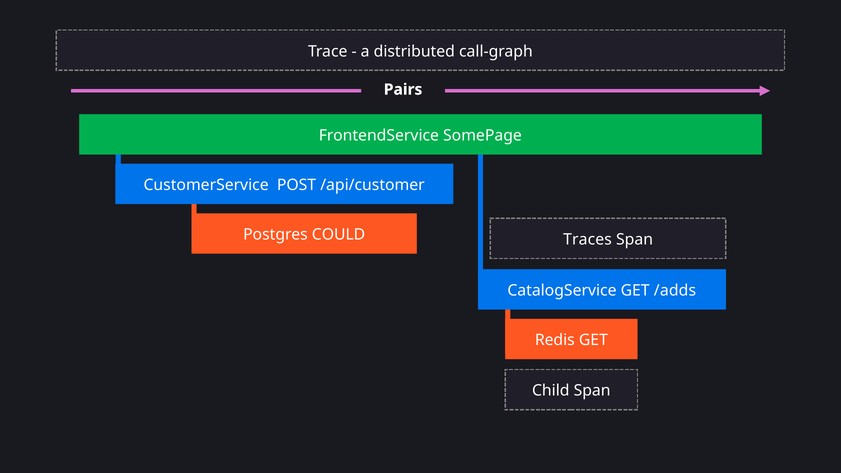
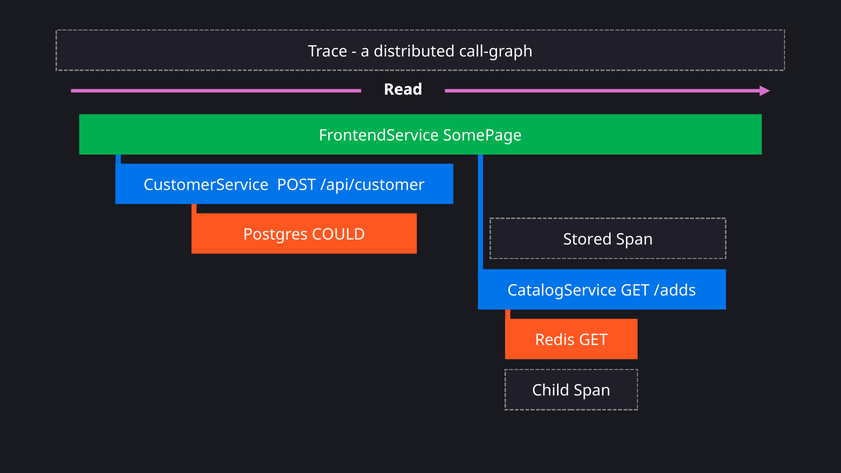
Pairs: Pairs -> Read (403, 90)
Traces: Traces -> Stored (588, 239)
